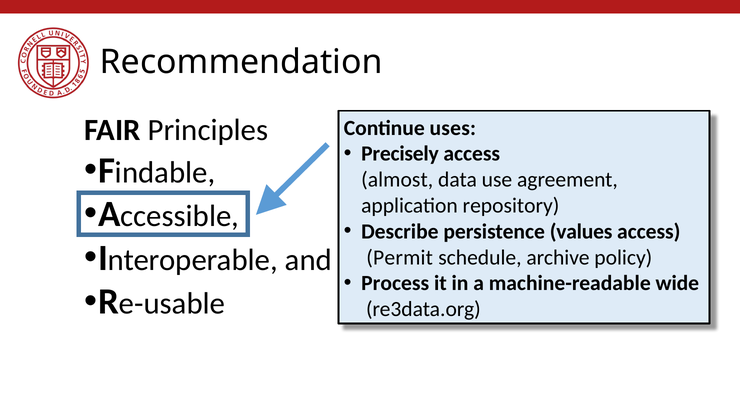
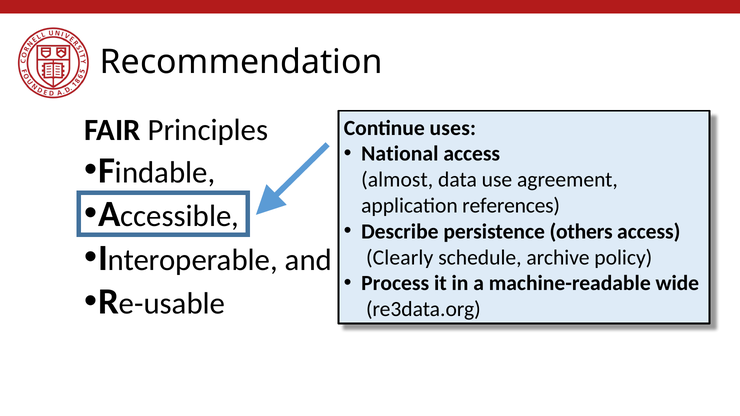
Precisely: Precisely -> National (400, 154)
repository: repository -> references (511, 206)
values: values -> others (581, 232)
Permit: Permit -> Clearly (400, 258)
